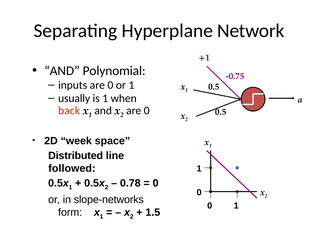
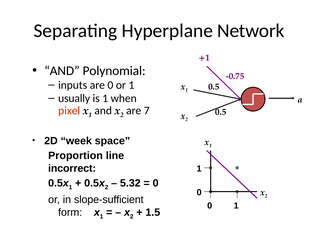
back: back -> pixel (69, 111)
0: 0 -> 7 (147, 111)
Distributed: Distributed -> Proportion (76, 156)
followed: followed -> incorrect (72, 169)
0.78: 0.78 -> 5.32 (130, 184)
slope-networks: slope-networks -> slope-sufficient (109, 200)
